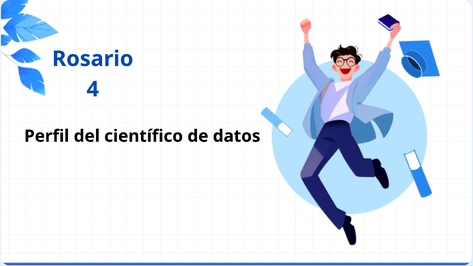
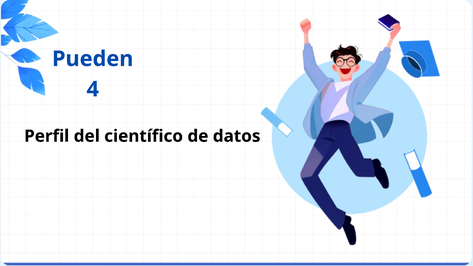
Rosario: Rosario -> Pueden (93, 59)
